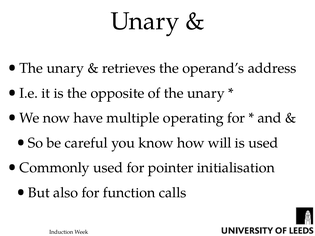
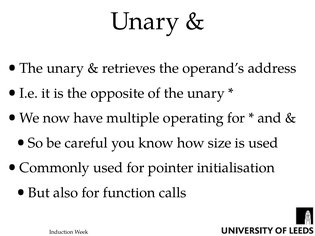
will: will -> size (220, 143)
